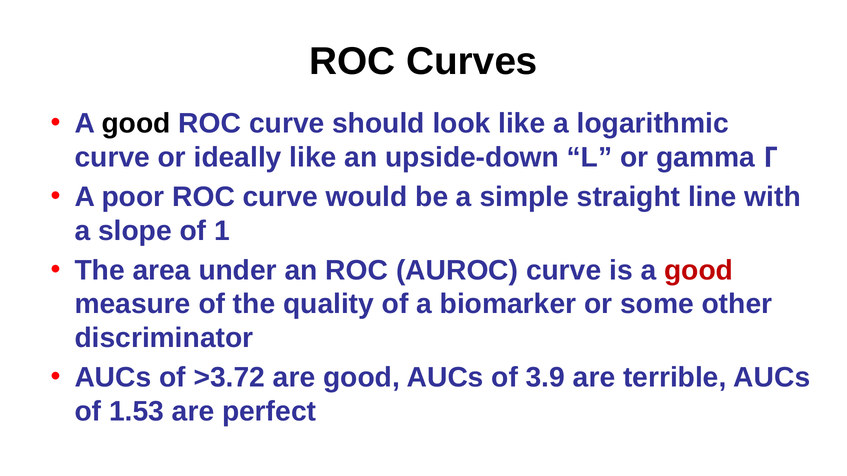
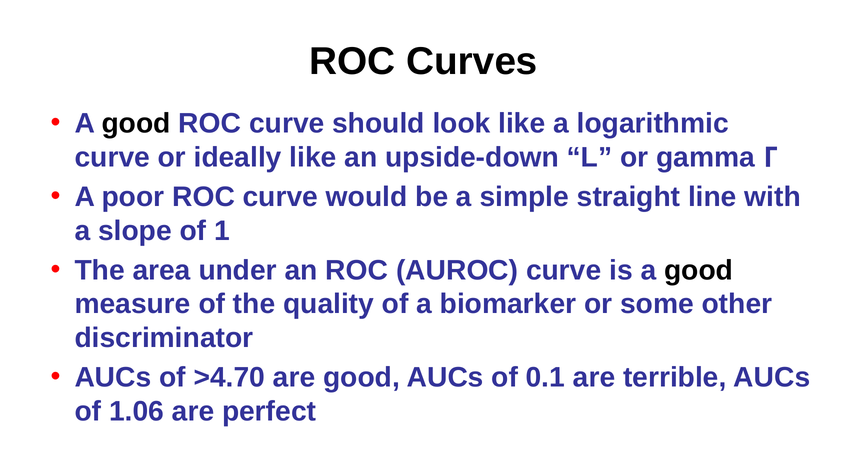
good colour: red -> black (699, 271)
>3.72: >3.72 -> >4.70 (229, 378)
3.9: 3.9 -> 0.1 (545, 378)
1.53: 1.53 -> 1.06 (137, 412)
